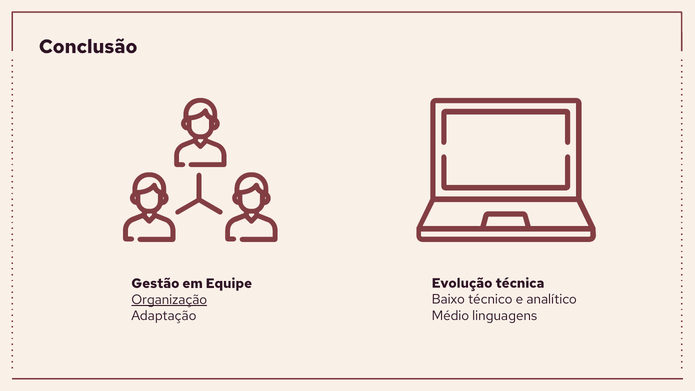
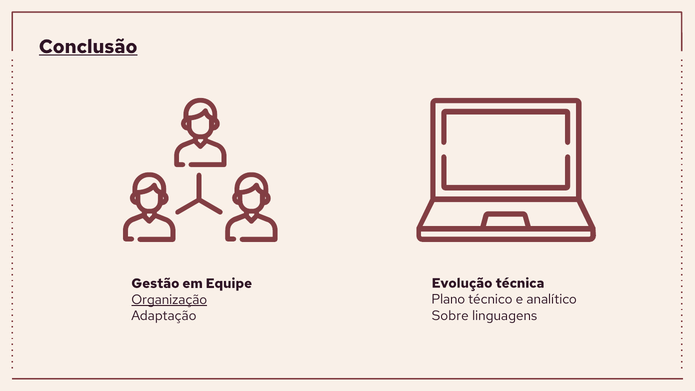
Conclusão underline: none -> present (88, 47)
Baixo: Baixo -> Plano (448, 299)
Médio: Médio -> Sobre (450, 316)
